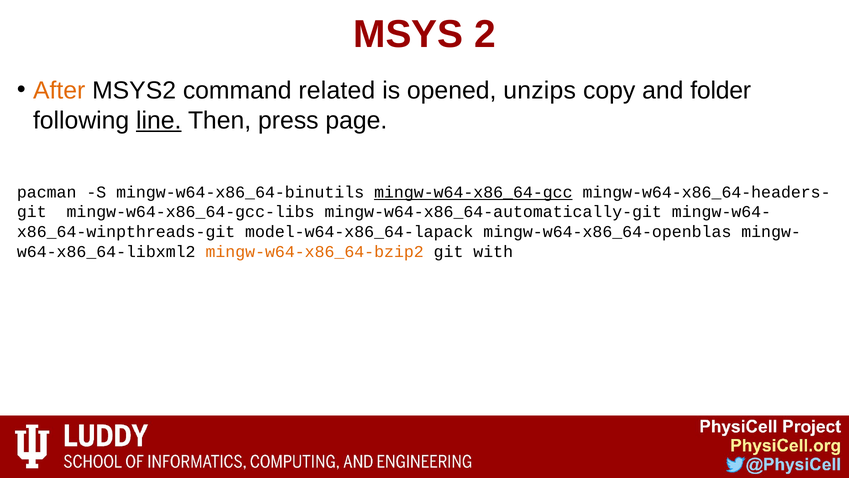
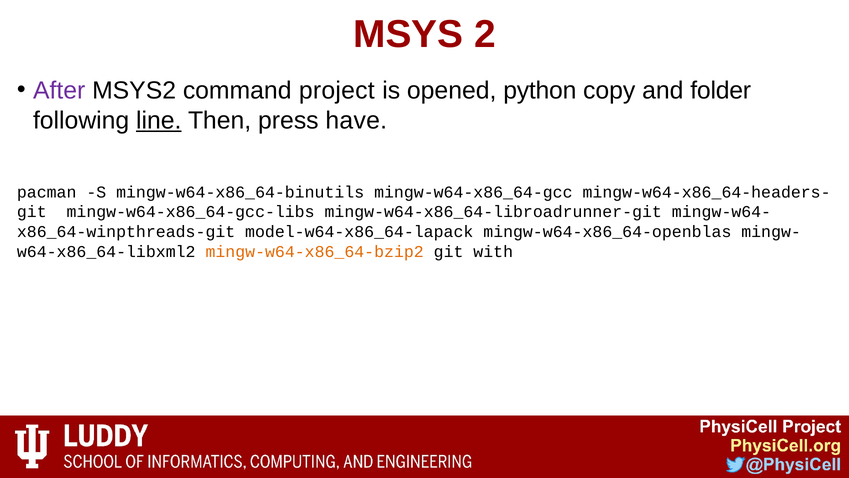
After colour: orange -> purple (59, 91)
related: related -> project (337, 91)
unzips: unzips -> python (540, 91)
page: page -> have (356, 120)
mingw-w64-x86_64-gcc underline: present -> none (473, 192)
mingw-w64-x86_64-automatically-git: mingw-w64-x86_64-automatically-git -> mingw-w64-x86_64-libroadrunner-git (493, 212)
